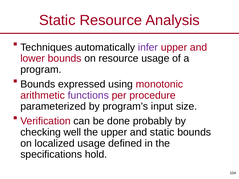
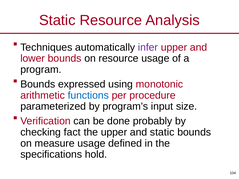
functions colour: purple -> blue (88, 95)
well: well -> fact (72, 132)
localized: localized -> measure (55, 144)
